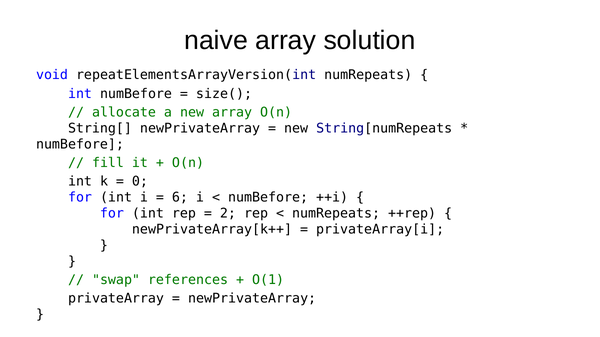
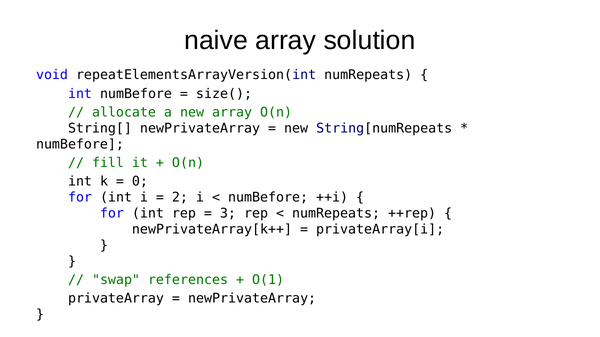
6: 6 -> 2 (180, 198)
2: 2 -> 3 (228, 214)
